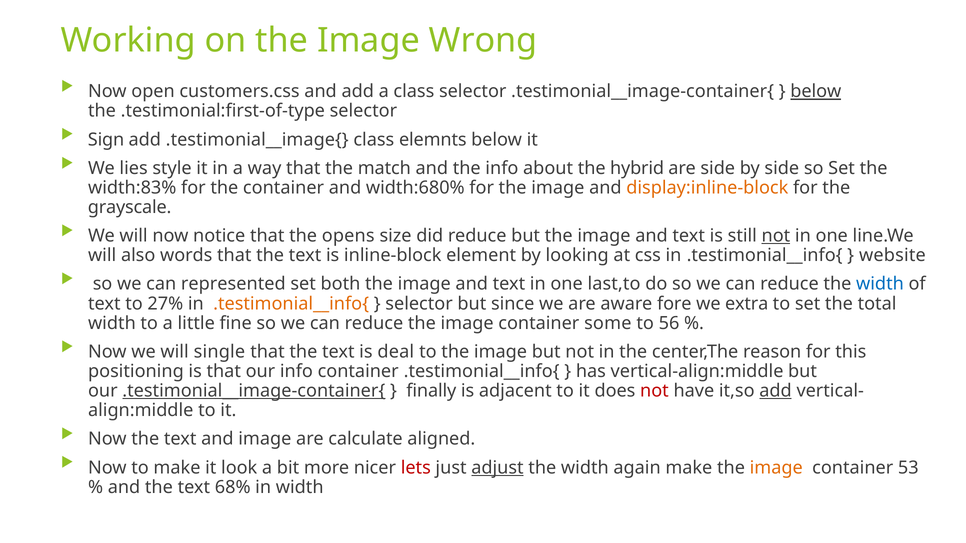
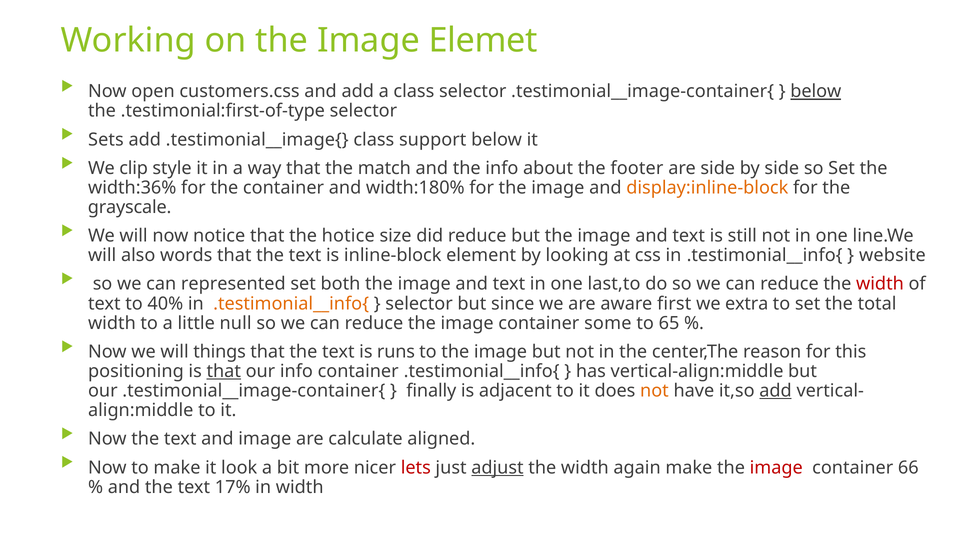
Wrong: Wrong -> Elemet (483, 40)
Sign: Sign -> Sets (106, 140)
elemnts: elemnts -> support (433, 140)
lies: lies -> clip (134, 168)
hybrid: hybrid -> footer (637, 168)
width:83%: width:83% -> width:36% (132, 188)
width:680%: width:680% -> width:180% (415, 188)
opens: opens -> hotice (348, 236)
not underline: present -> none (776, 236)
width colour: blue -> red (880, 284)
27%: 27% -> 40% (165, 304)
fore: fore -> first (674, 304)
fine: fine -> null (236, 323)
56: 56 -> 65 (669, 323)
single: single -> things (220, 352)
deal: deal -> runs (396, 352)
that underline: none -> present (224, 372)
.testimonial__image-container{ underline: present -> none (254, 391)
not colour: red -> orange (654, 391)
image colour: orange -> red (776, 468)
53: 53 -> 66 (908, 468)
68%: 68% -> 17% (233, 487)
